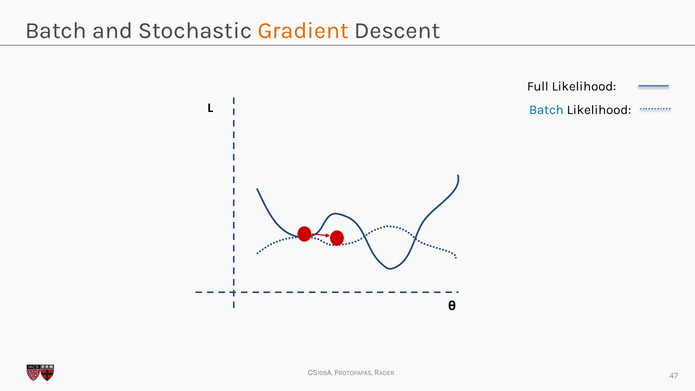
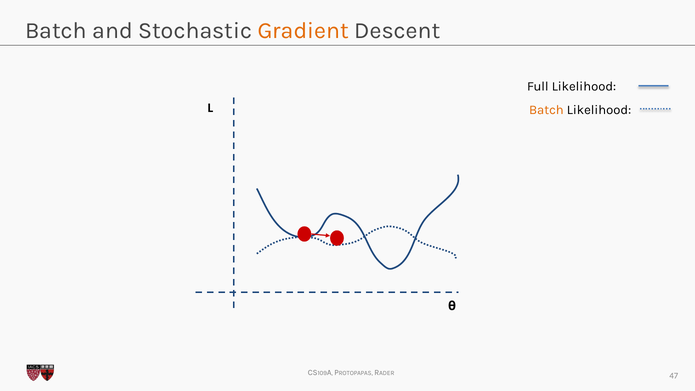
Batch colour: blue -> orange (546, 110)
